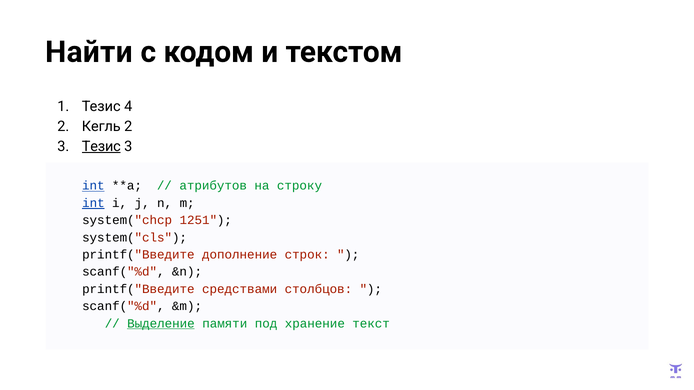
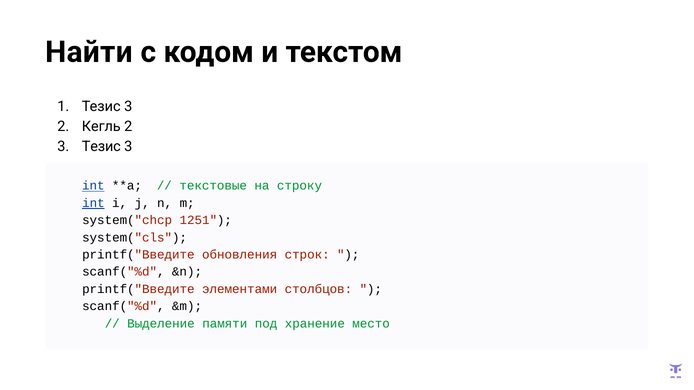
1 Тезис 4: 4 -> 3 (128, 107)
Тезис underline: present -> none (101, 147)
атрибутов: атрибутов -> текстовые (213, 186)
дополнение: дополнение -> обновления (240, 255)
средствами: средствами -> элементами (240, 289)
Выделение underline: present -> none (161, 324)
текст: текст -> место (371, 324)
